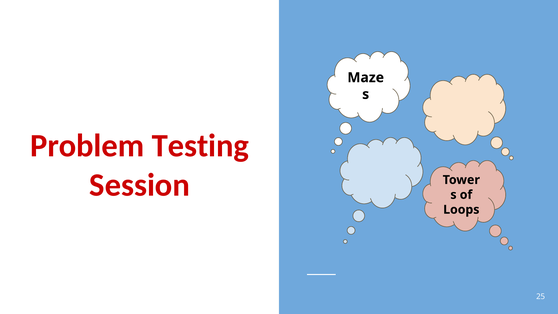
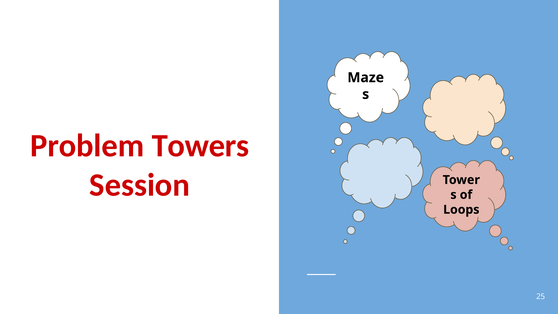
Testing: Testing -> Towers (200, 146)
